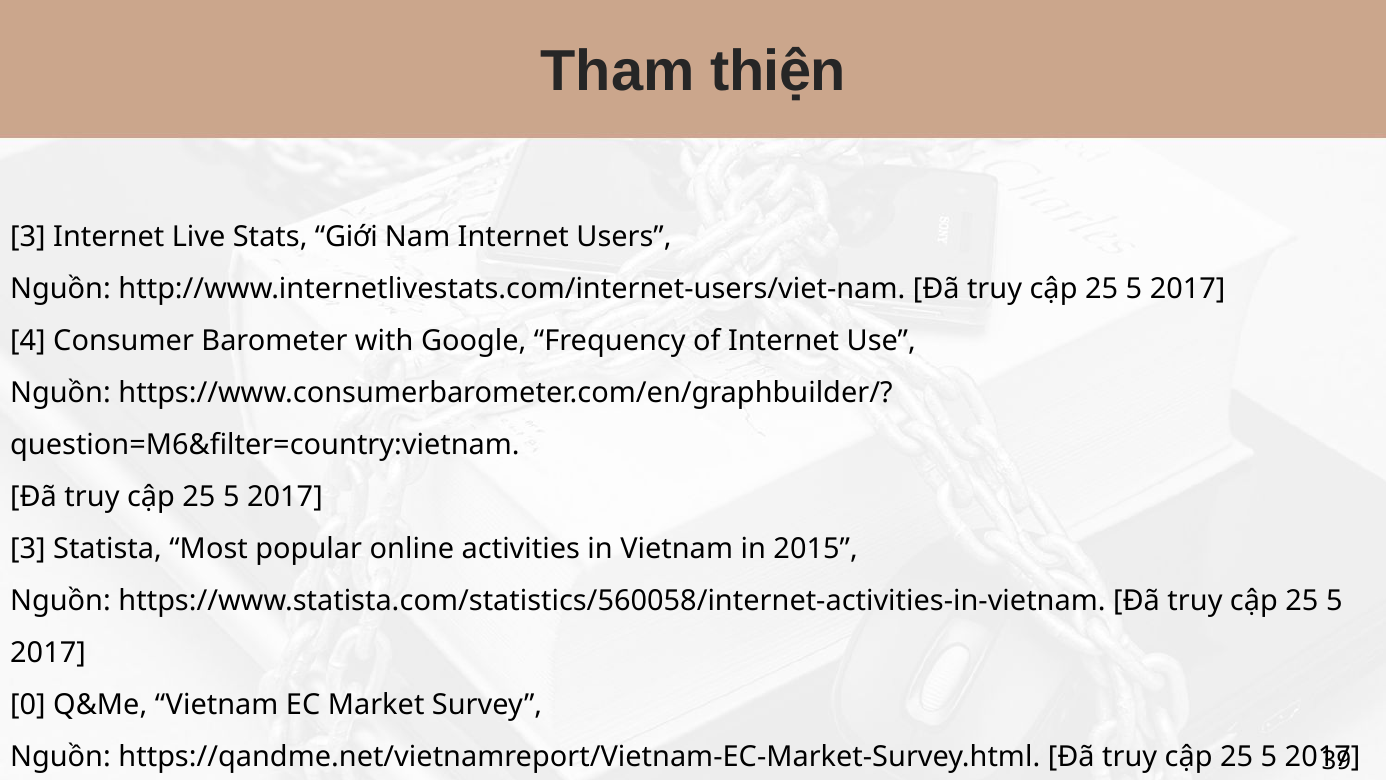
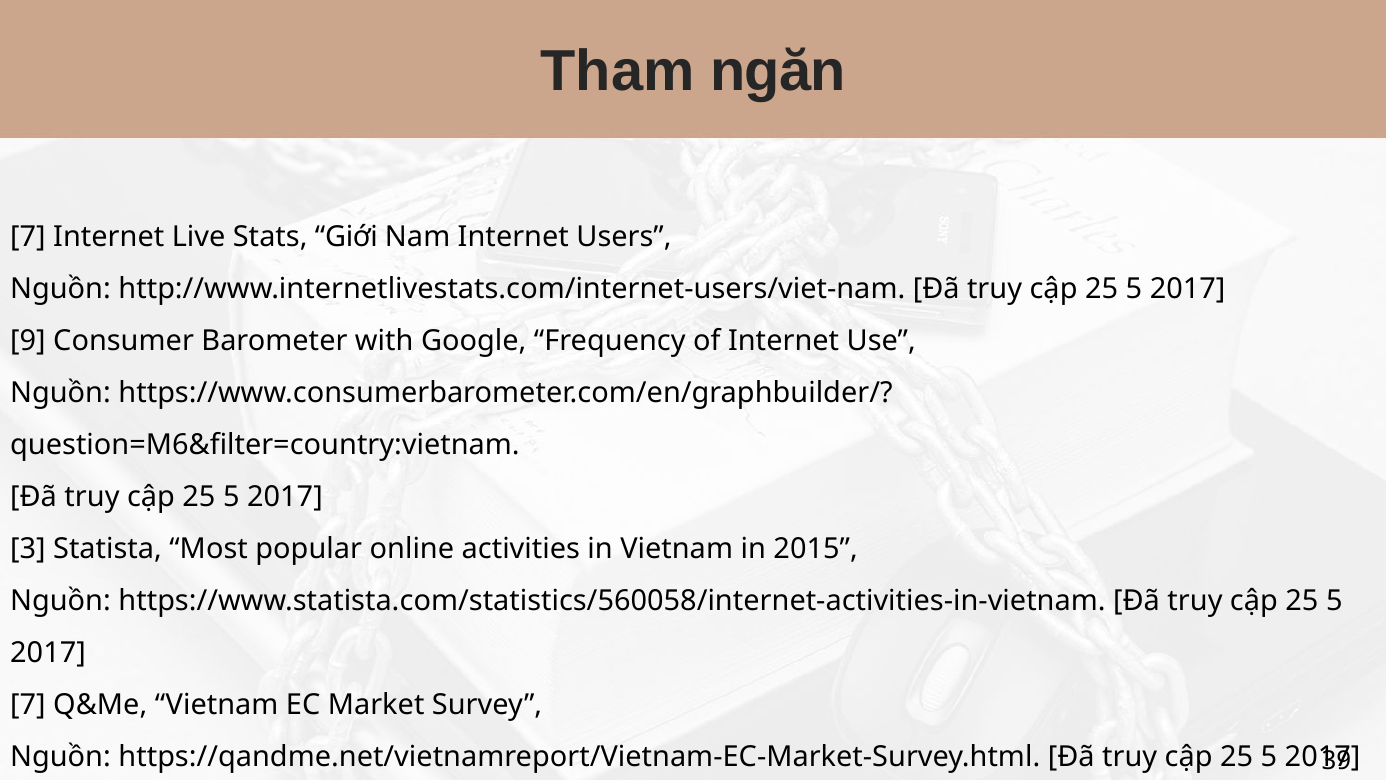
thiện: thiện -> ngăn (778, 71)
3: 3 -> 7 (28, 236)
4: 4 -> 9 (28, 340)
0: 0 -> 7 (28, 704)
